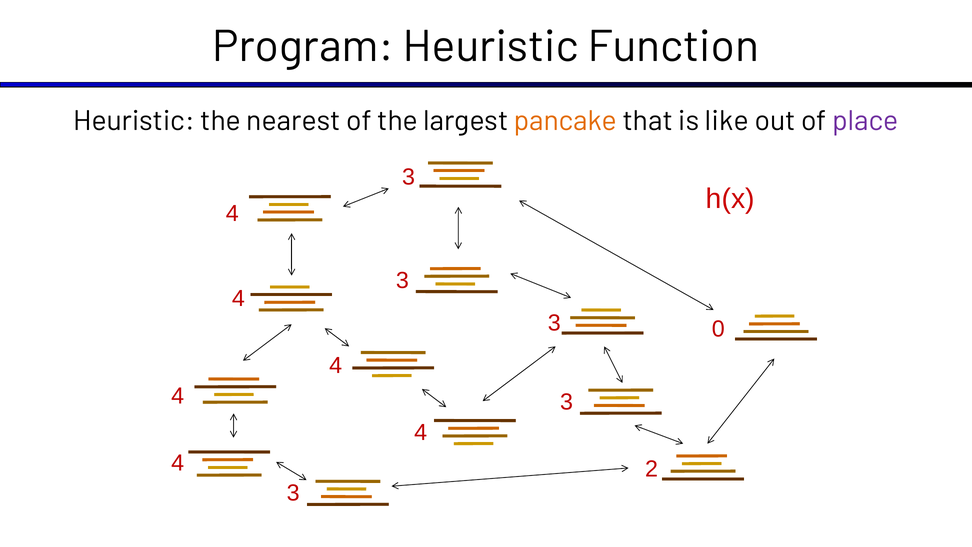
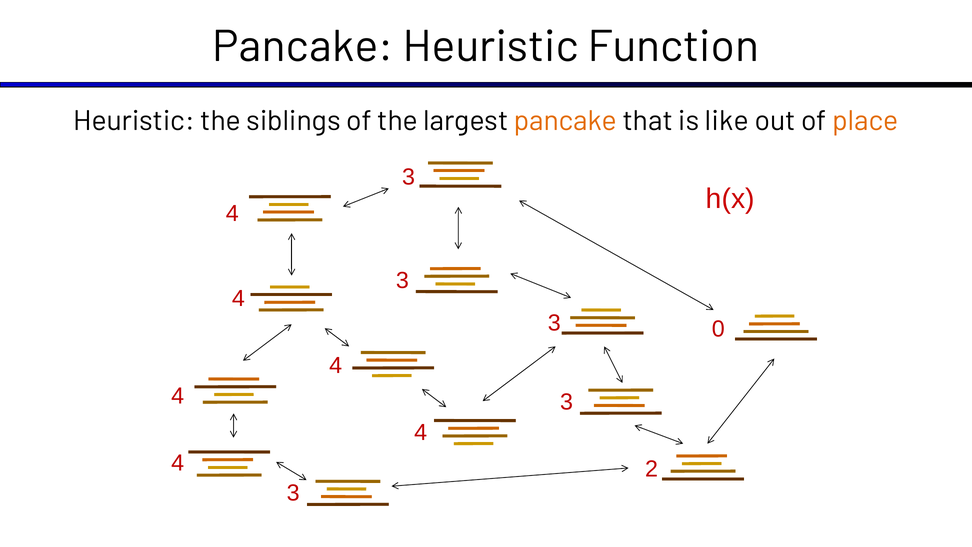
Program: Program -> Pancake (303, 47)
nearest: nearest -> siblings (294, 121)
place colour: purple -> orange (865, 121)
